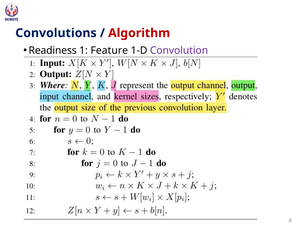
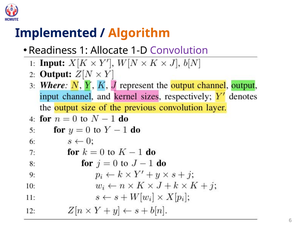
Convolutions: Convolutions -> Implemented (56, 33)
Algorithm colour: red -> orange (139, 33)
Feature: Feature -> Allocate (109, 50)
